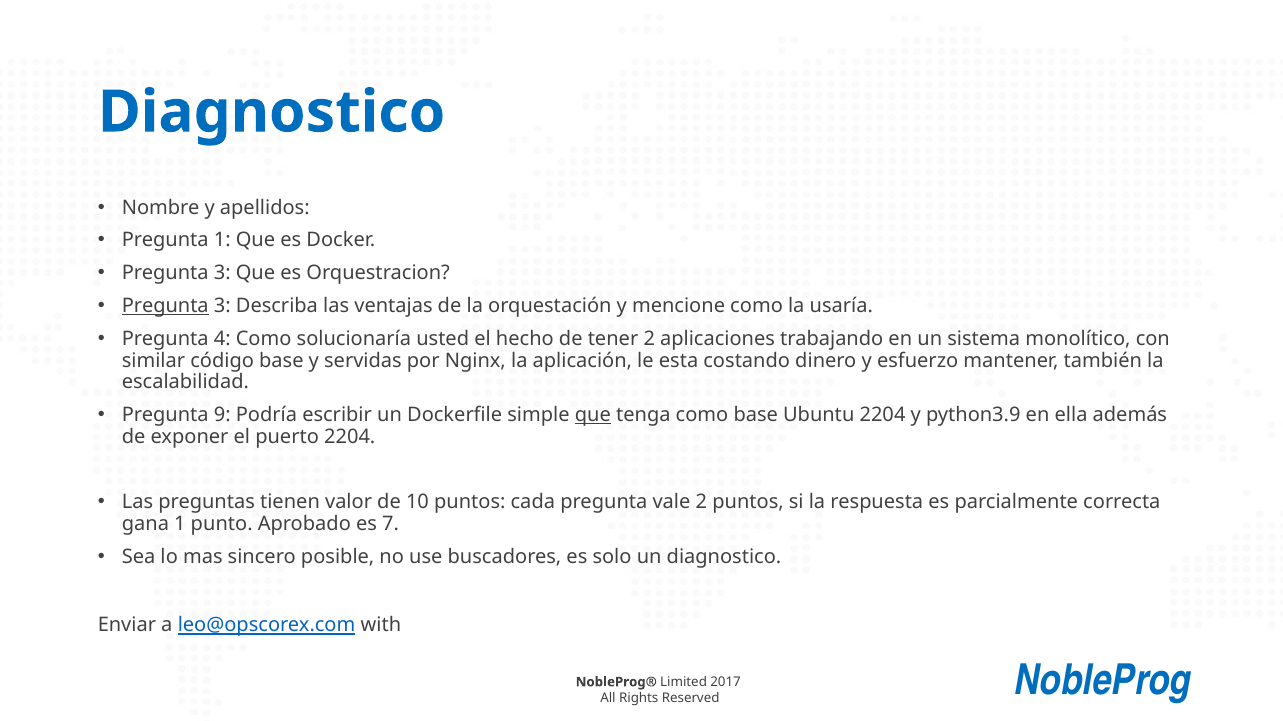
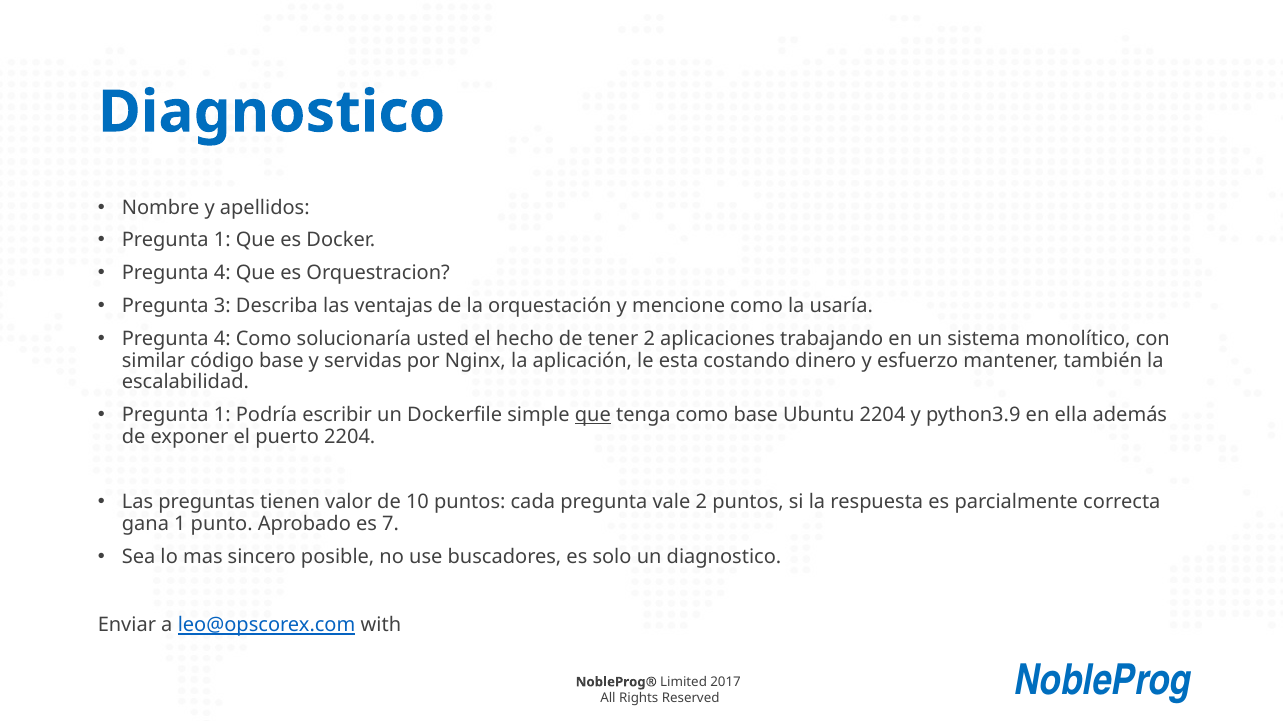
3: 3 -> 4 (222, 273)
Pregunta underline: present -> none (165, 306)
9: 9 -> 1 (222, 415)
